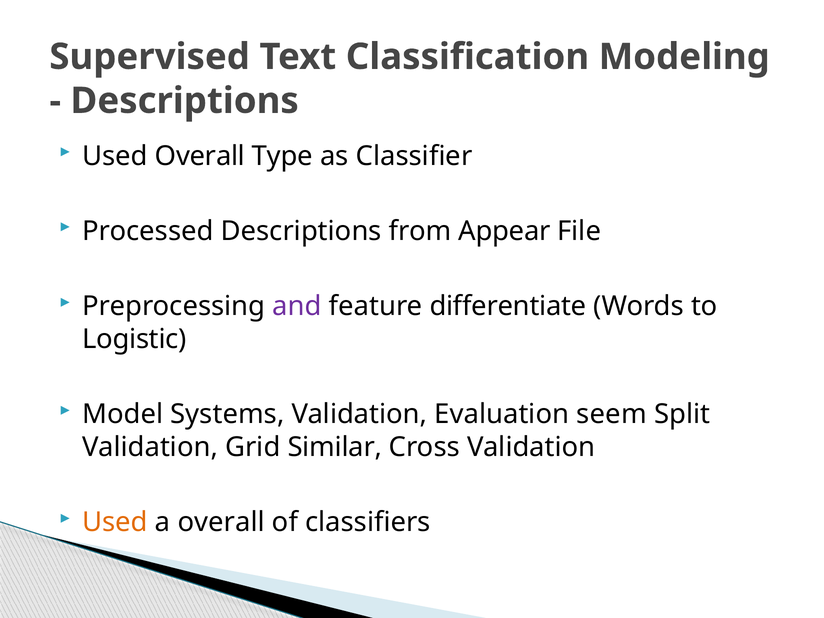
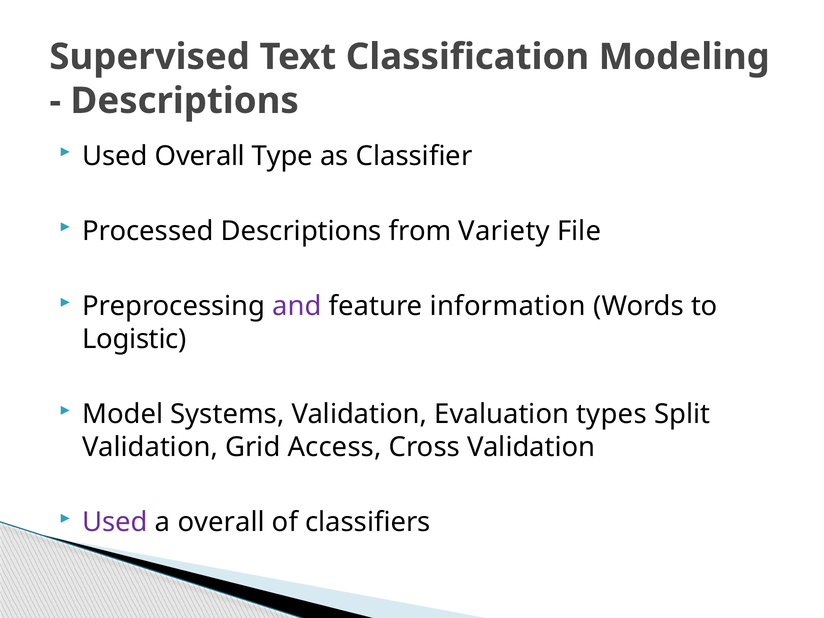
Appear: Appear -> Variety (504, 231)
differentiate: differentiate -> information (508, 306)
seem: seem -> types (612, 414)
Similar: Similar -> Access (335, 447)
Used colour: orange -> purple (115, 522)
